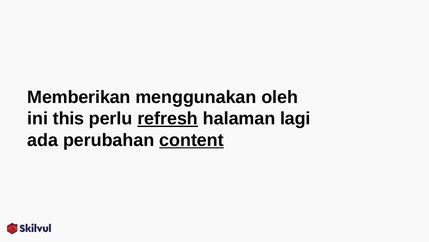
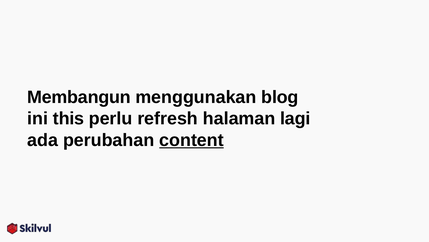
Memberikan: Memberikan -> Membangun (79, 97)
oleh: oleh -> blog (280, 97)
refresh underline: present -> none (168, 118)
